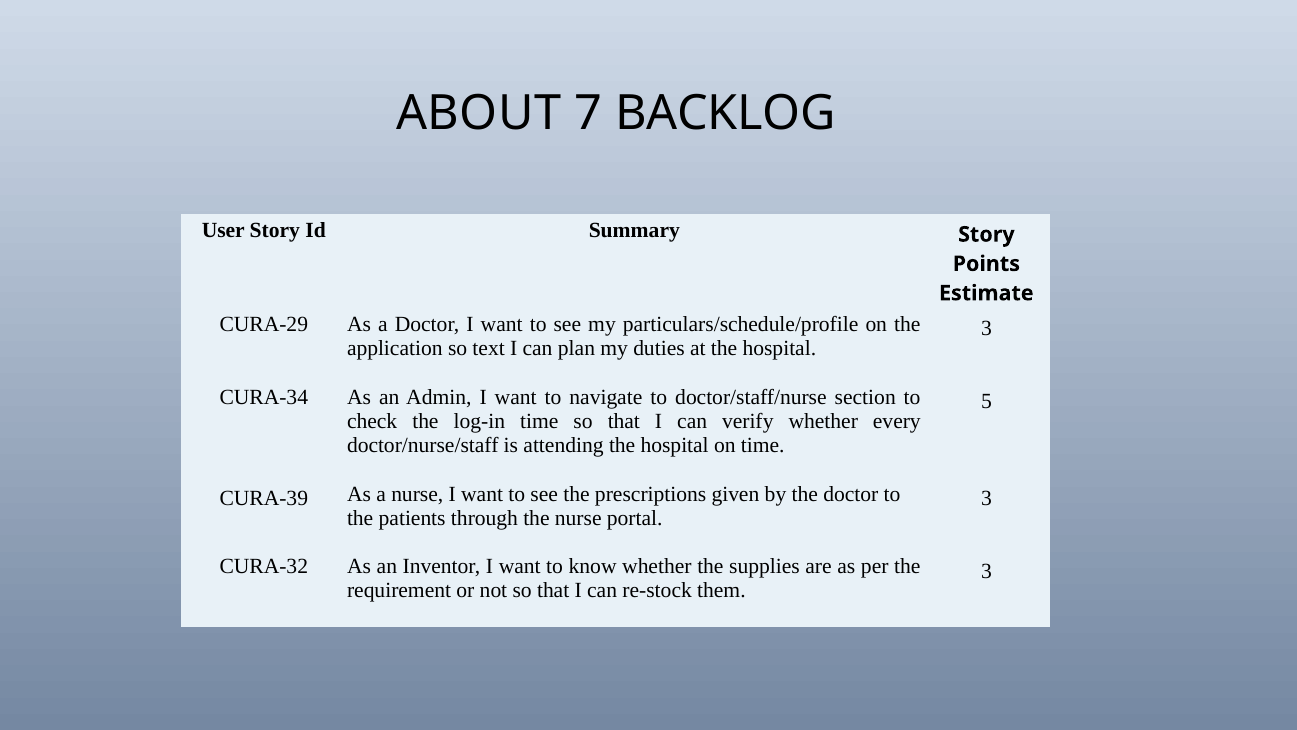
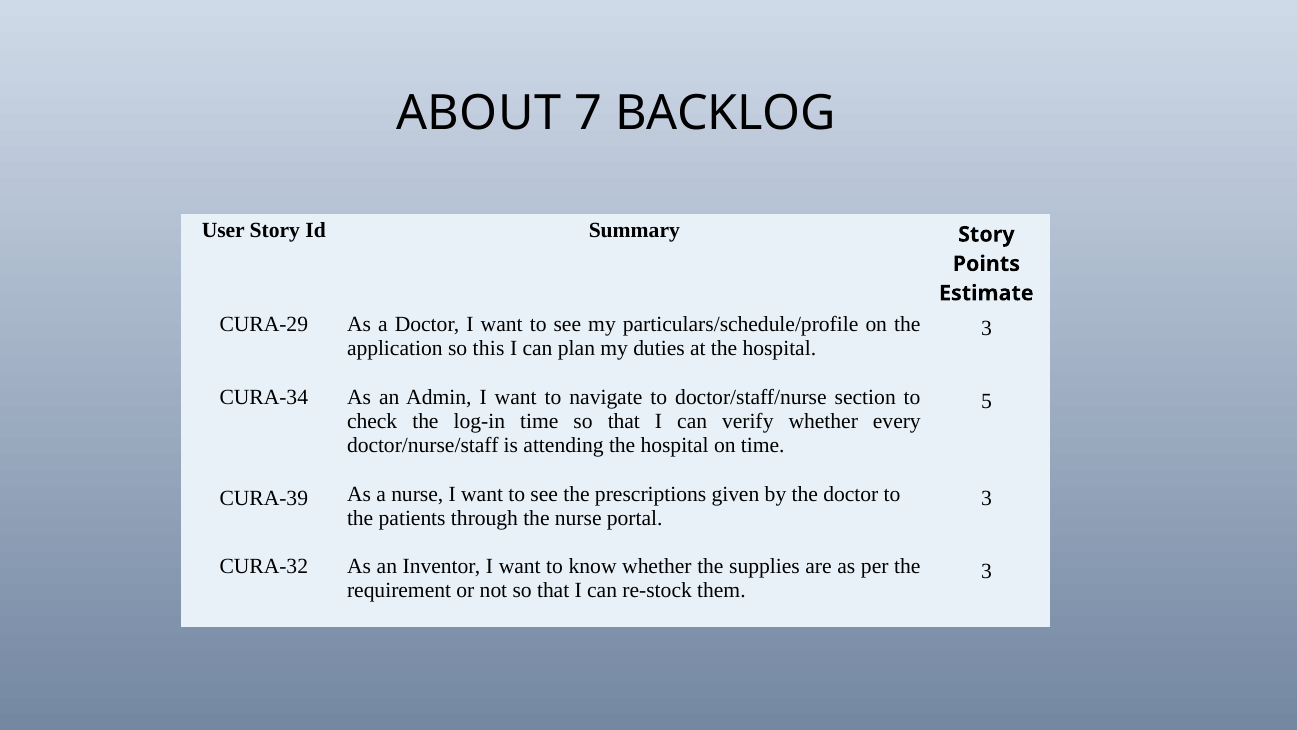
text: text -> this (489, 348)
